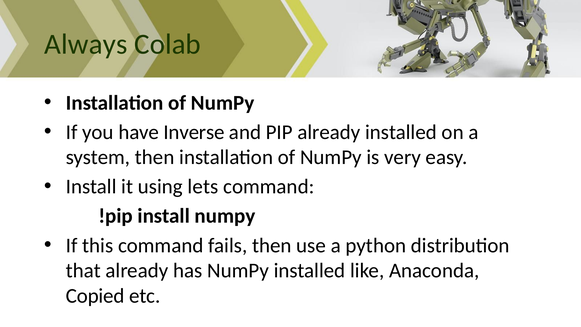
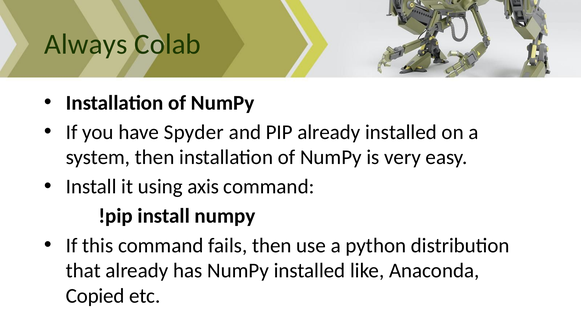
Inverse: Inverse -> Spyder (194, 132)
lets: lets -> axis (203, 187)
